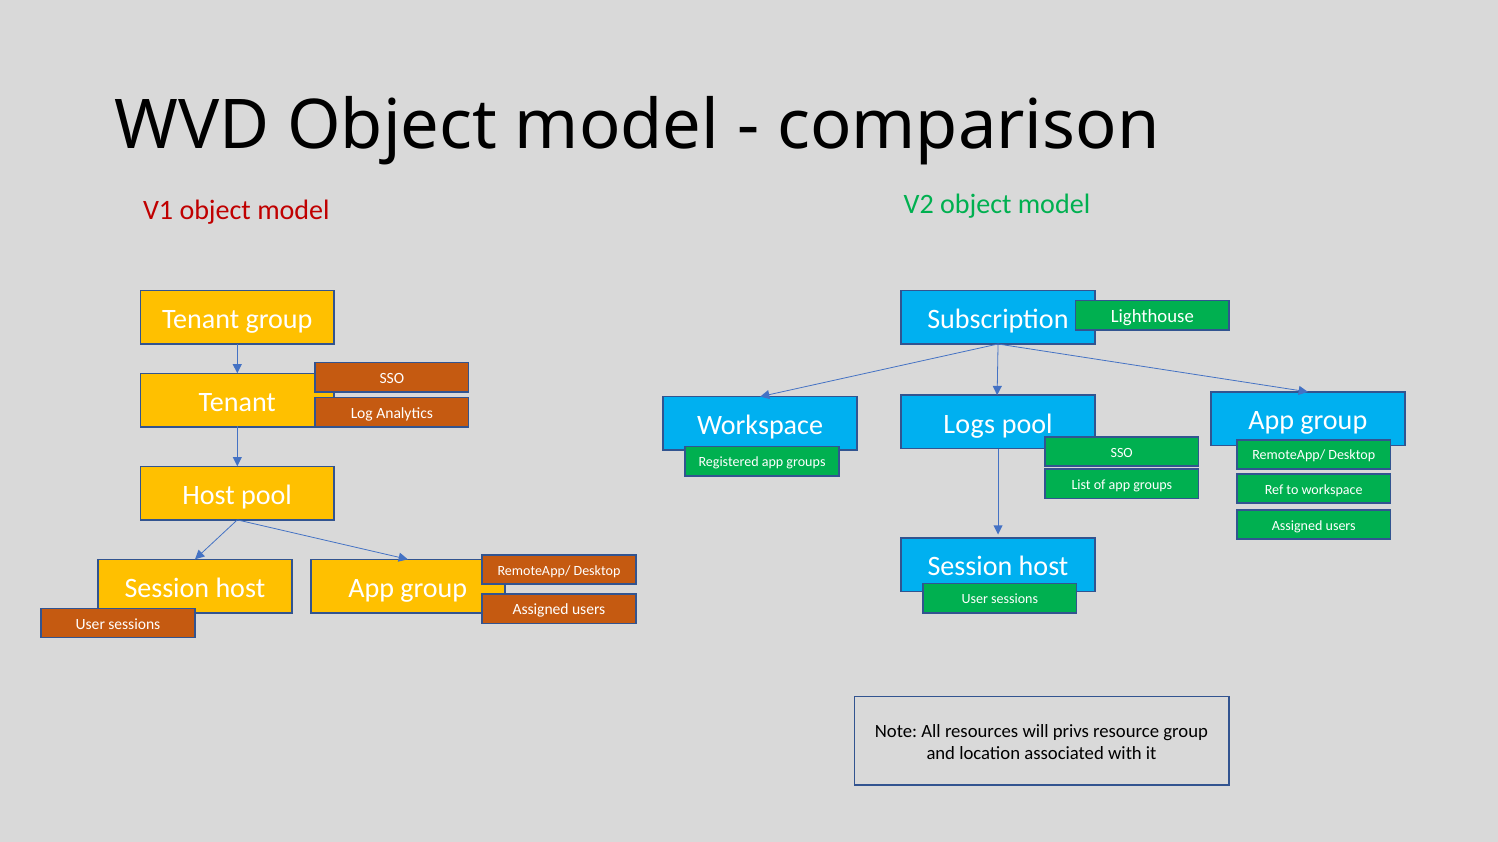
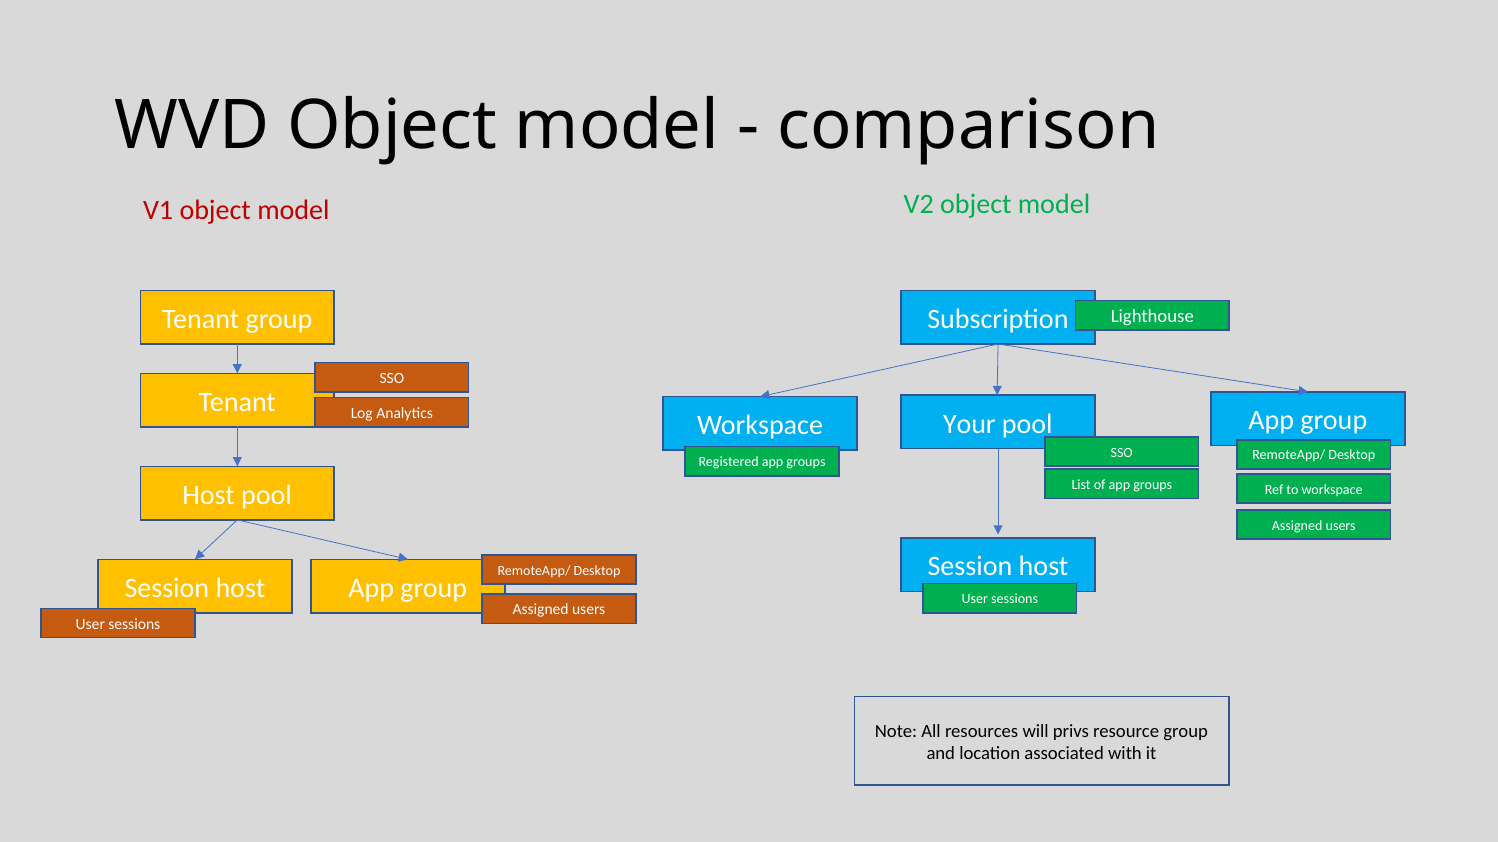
Logs: Logs -> Your (969, 424)
